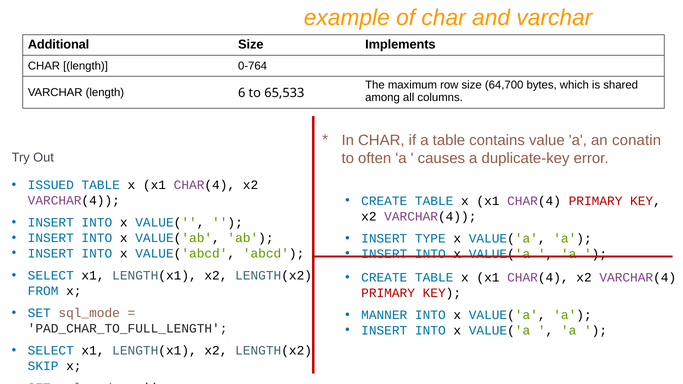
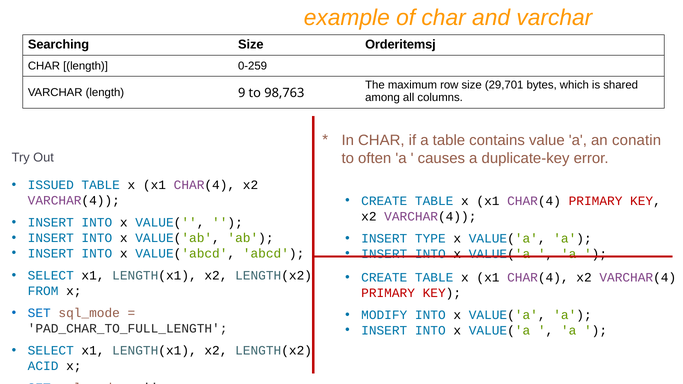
Additional: Additional -> Searching (59, 45)
Implements: Implements -> Orderitemsj (400, 45)
0-764: 0-764 -> 0-259 (253, 66)
64,700: 64,700 -> 29,701 (504, 85)
6: 6 -> 9 (242, 93)
65,533: 65,533 -> 98,763 (284, 93)
MANNER: MANNER -> MODIFY (384, 315)
SKIP: SKIP -> ACID (43, 366)
